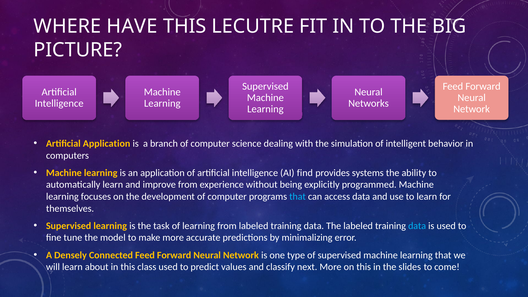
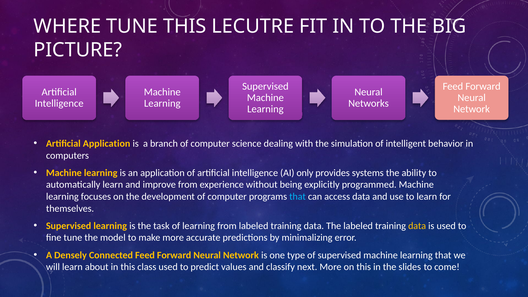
WHERE HAVE: HAVE -> TUNE (132, 26)
find: find -> only (305, 173)
data colour: light blue -> yellow (417, 226)
